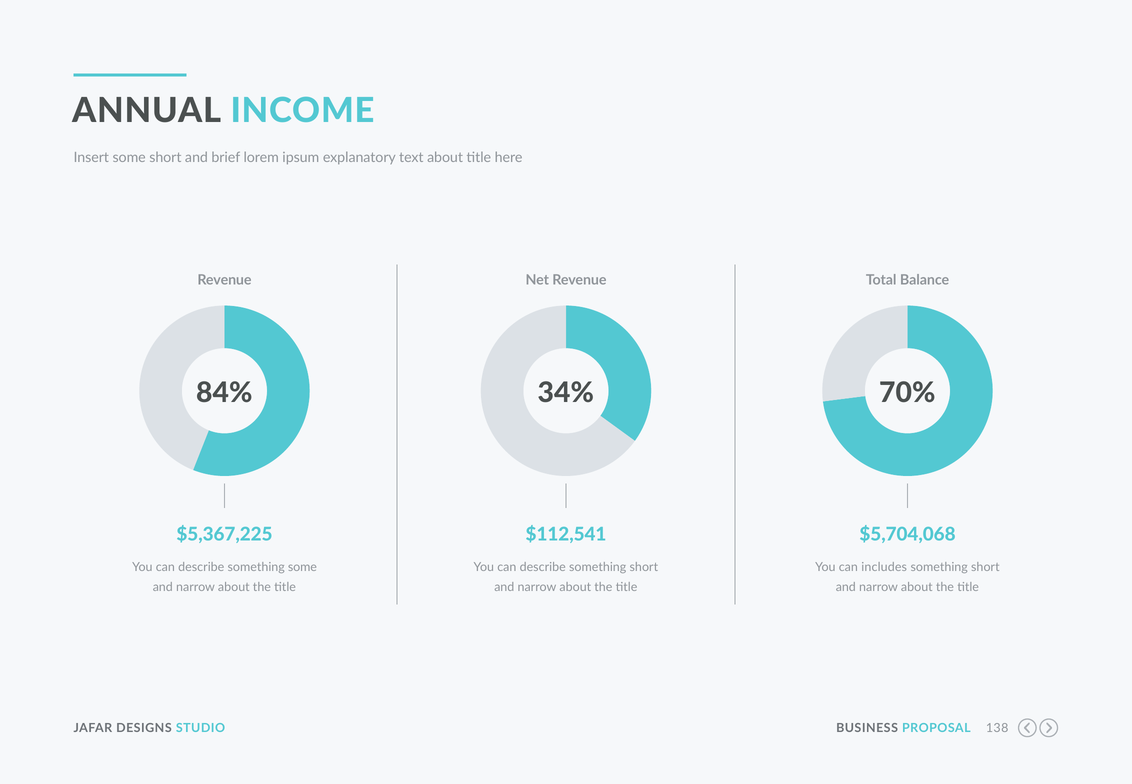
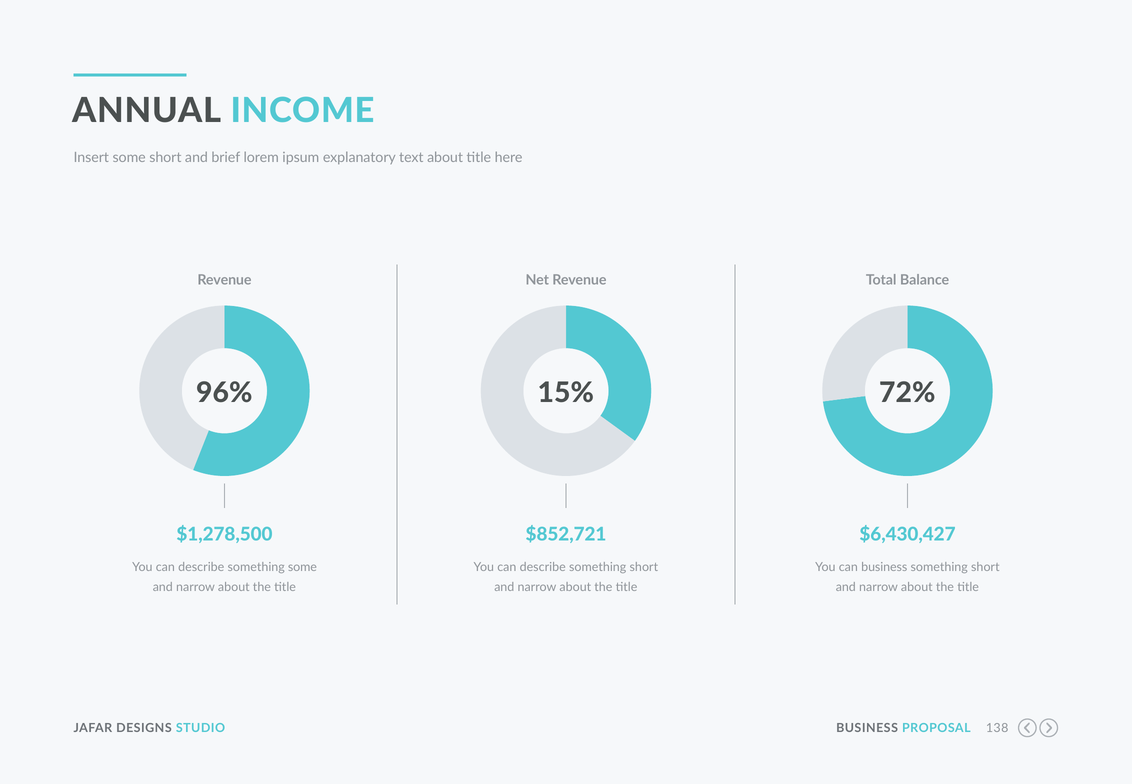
84%: 84% -> 96% (224, 393)
34%: 34% -> 15% (566, 393)
70%: 70% -> 72% (908, 393)
$5,367,225: $5,367,225 -> $1,278,500 (225, 534)
$112,541: $112,541 -> $852,721 (566, 534)
$5,704,068: $5,704,068 -> $6,430,427 (908, 534)
can includes: includes -> business (884, 567)
